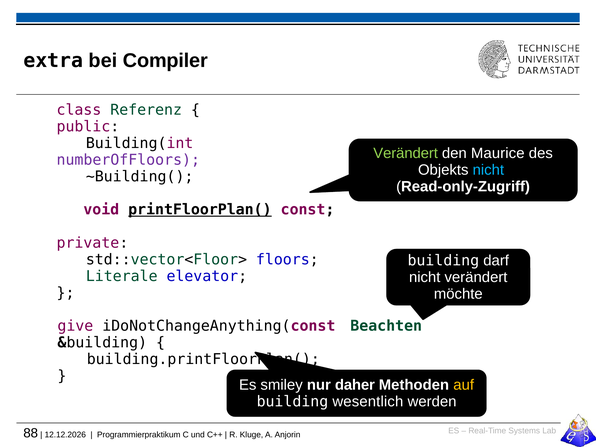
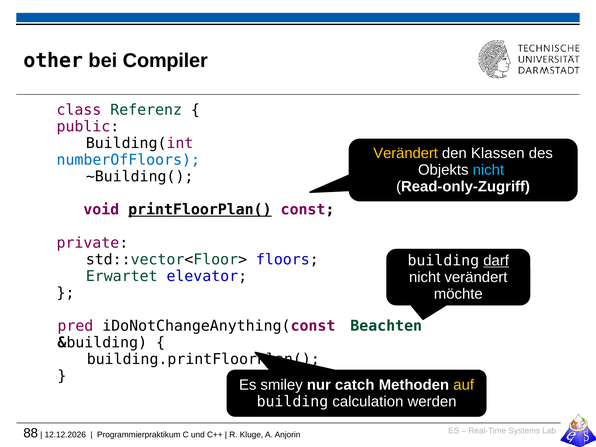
extra: extra -> other (53, 61)
Verändert colour: light green -> yellow (406, 153)
Maurice: Maurice -> Klassen (498, 153)
numberOfFloors colour: purple -> blue (128, 160)
darf underline: none -> present (496, 261)
Literale: Literale -> Erwartet (122, 276)
give: give -> pred (75, 326)
daher: daher -> catch (355, 385)
wesentlich: wesentlich -> calculation (368, 402)
